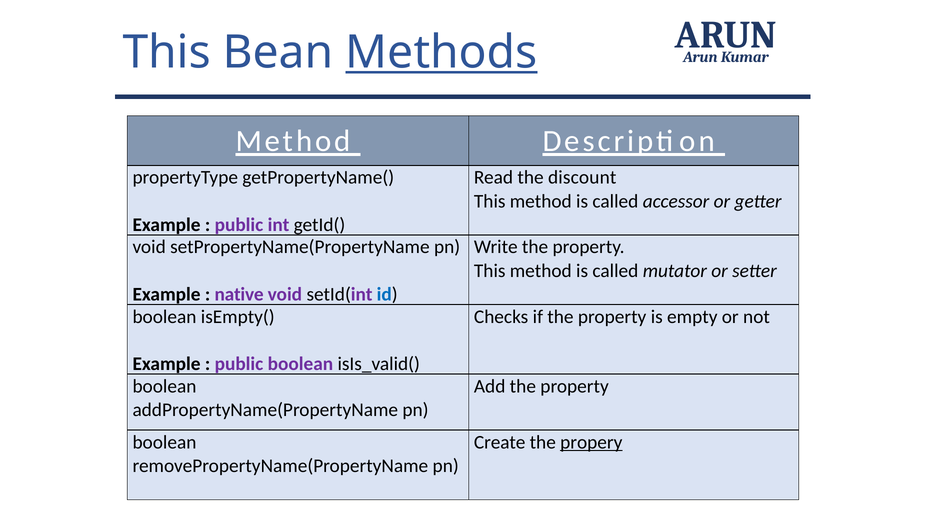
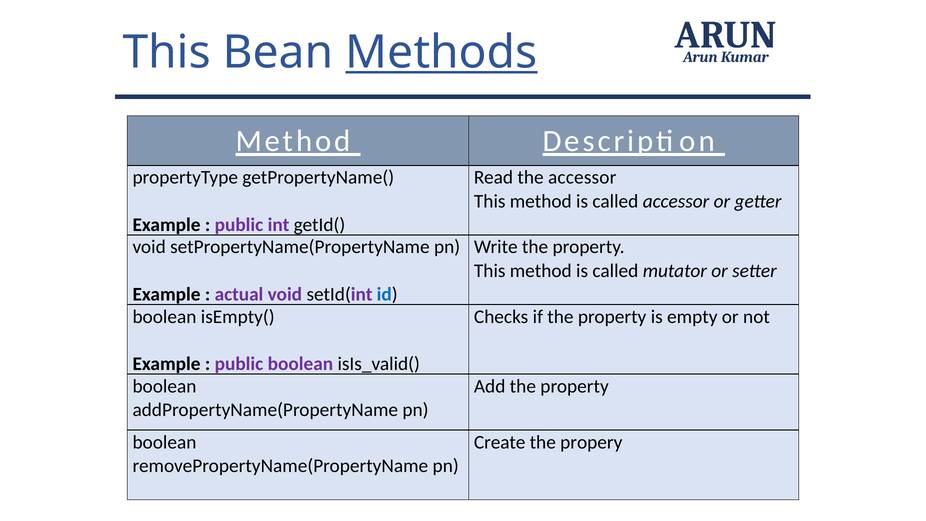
the discount: discount -> accessor (582, 178)
native: native -> actual (239, 294)
propery underline: present -> none (591, 442)
